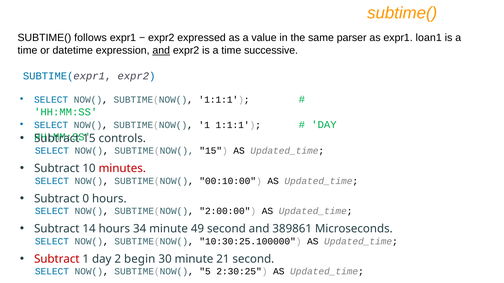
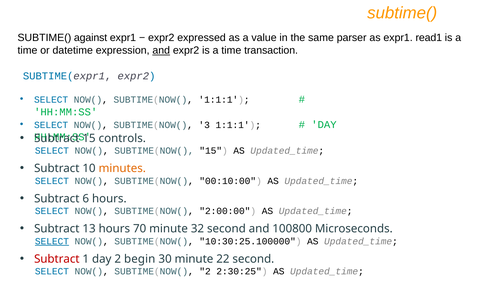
follows: follows -> against (91, 38)
loan1: loan1 -> read1 (429, 38)
successive: successive -> transaction (271, 51)
SUBTIME(NOW( 1: 1 -> 3 (204, 125)
minutes colour: red -> orange (122, 169)
0: 0 -> 6 (86, 199)
14: 14 -> 13 (89, 229)
34: 34 -> 70 (140, 229)
49: 49 -> 32 (197, 229)
389861: 389861 -> 100800 (292, 229)
SELECT underline: none -> present (52, 242)
21: 21 -> 22 (223, 259)
SUBTIME(NOW( 5: 5 -> 2 (205, 272)
